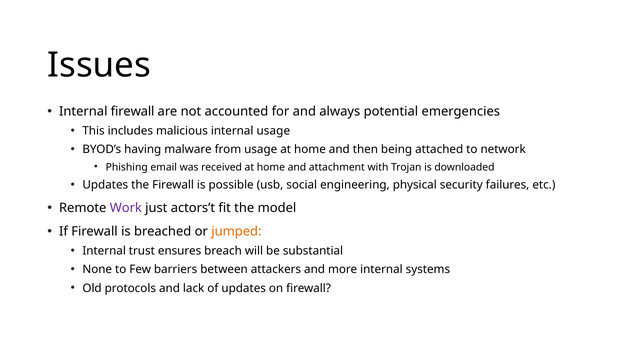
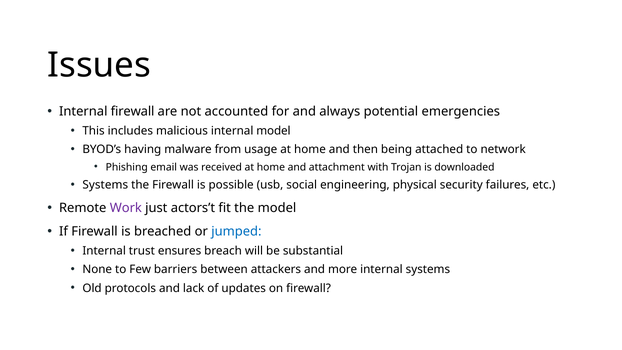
internal usage: usage -> model (273, 131)
Updates: Updates -> Systems (105, 185)
jumped colour: orange -> blue (236, 232)
